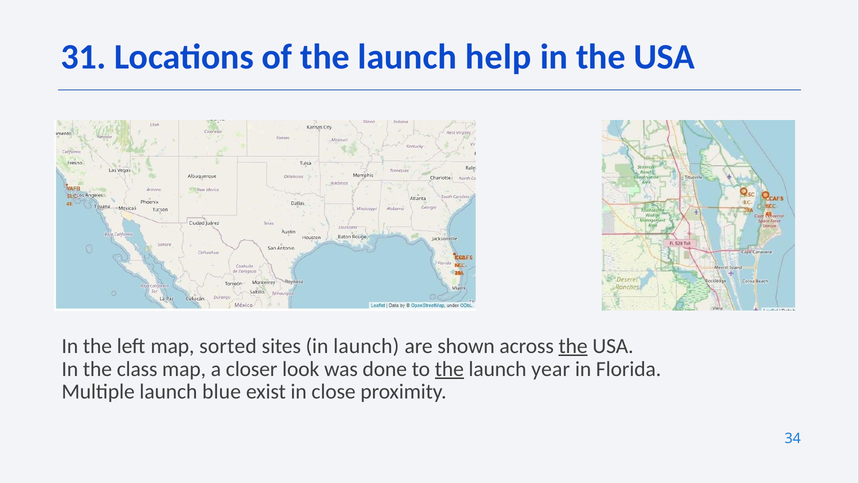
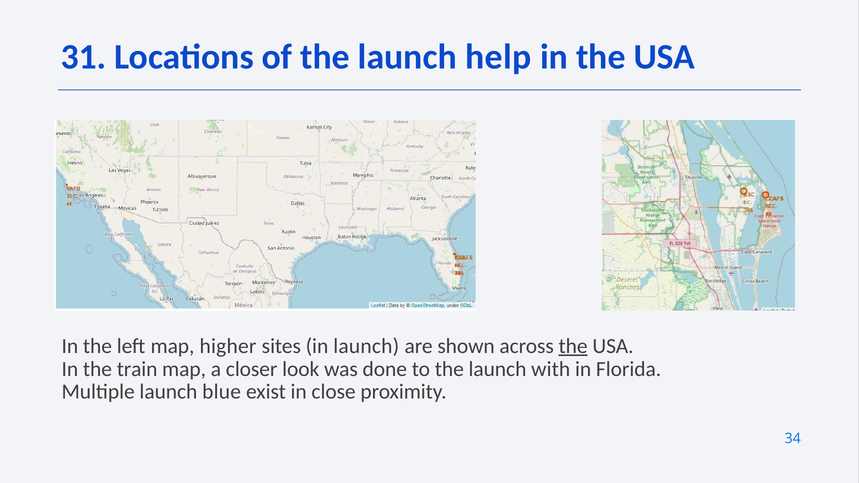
sorted: sorted -> higher (228, 346)
class: class -> train (137, 369)
the underline: present -> none (449, 369)
year: year -> with (551, 369)
